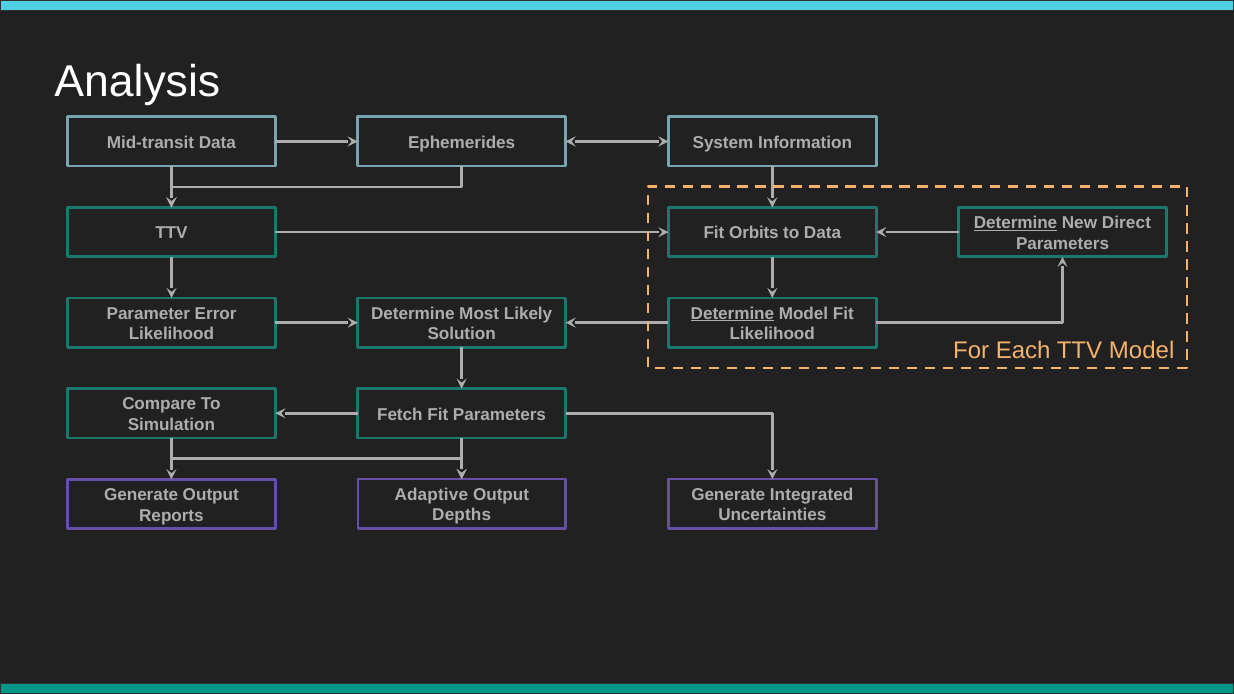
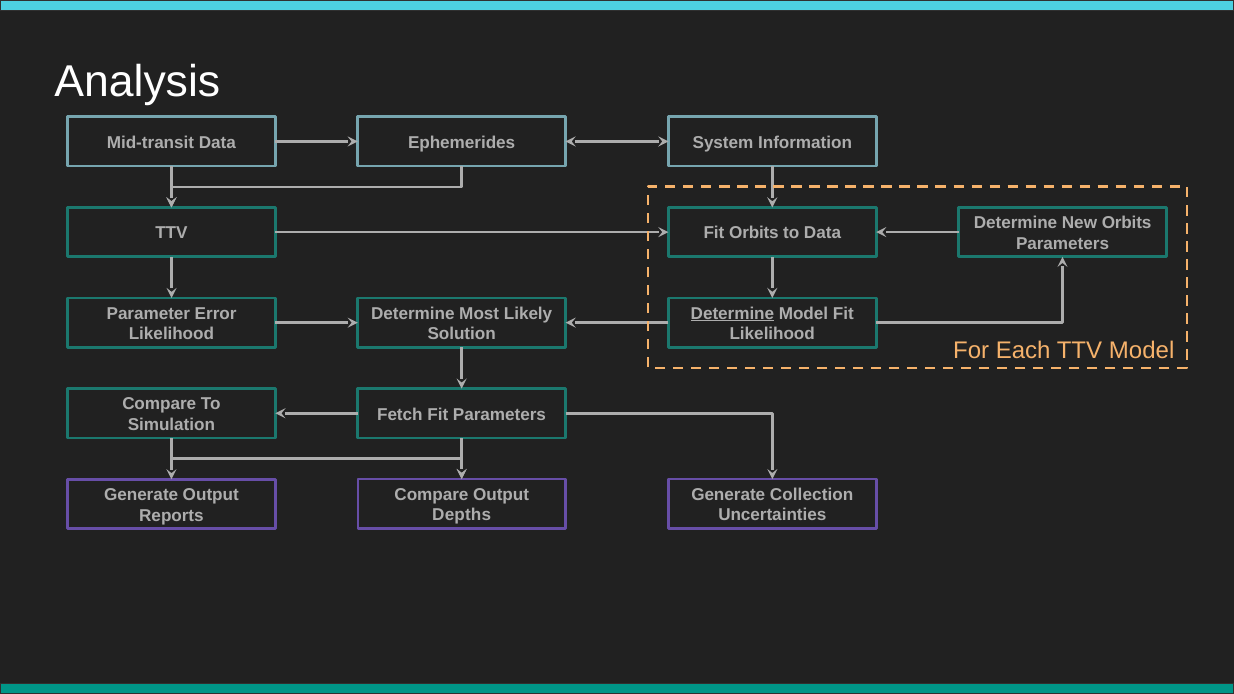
Determine underline: present -> none (1016, 223)
New Direct: Direct -> Orbits (1127, 223)
Adaptive: Adaptive -> Compare (431, 495)
Integrated: Integrated -> Collection (812, 495)
